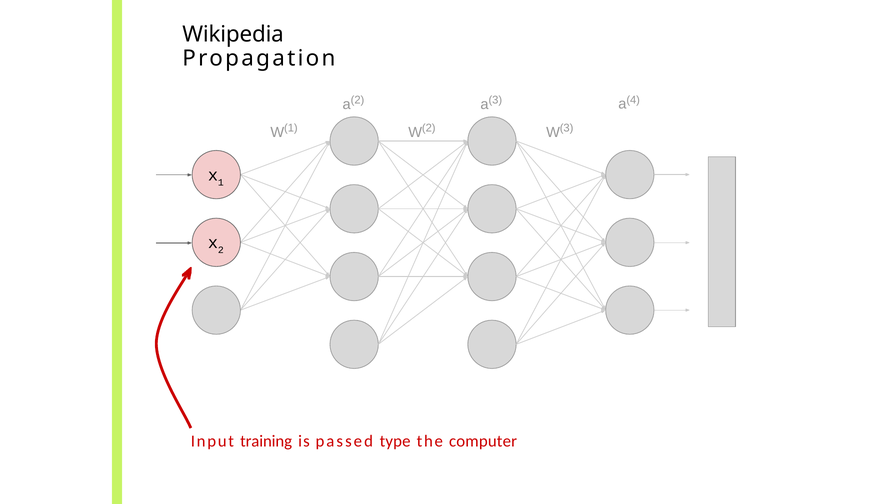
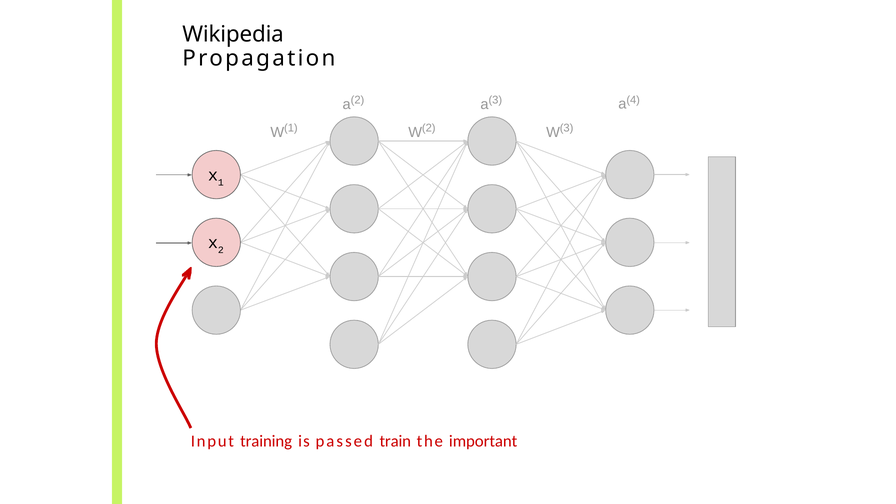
type: type -> train (395, 441)
computer: computer -> important (483, 441)
